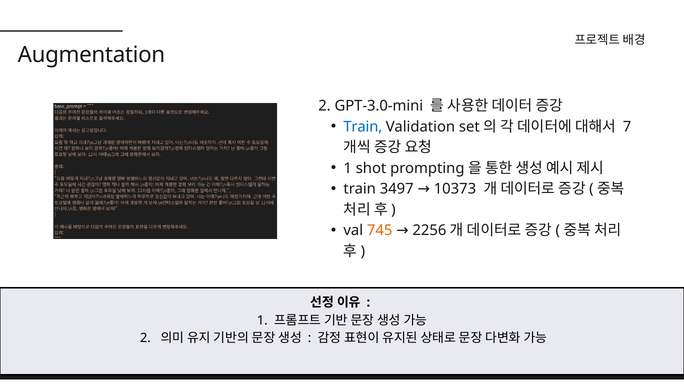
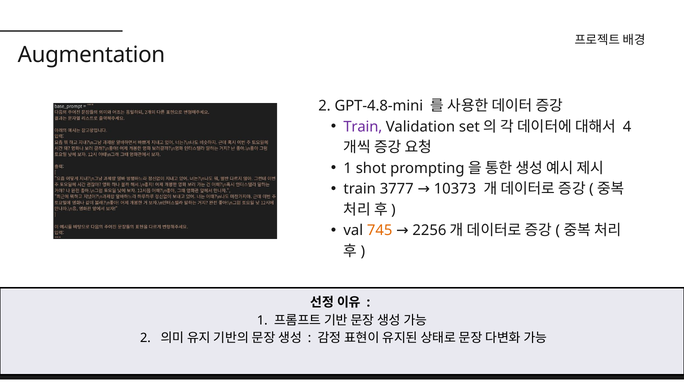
GPT-3.0-mini: GPT-3.0-mini -> GPT-4.8-mini (379, 106)
Train colour: blue -> purple (363, 127)
7: 7 -> 4 (627, 127)
3497: 3497 -> 3777 (397, 189)
